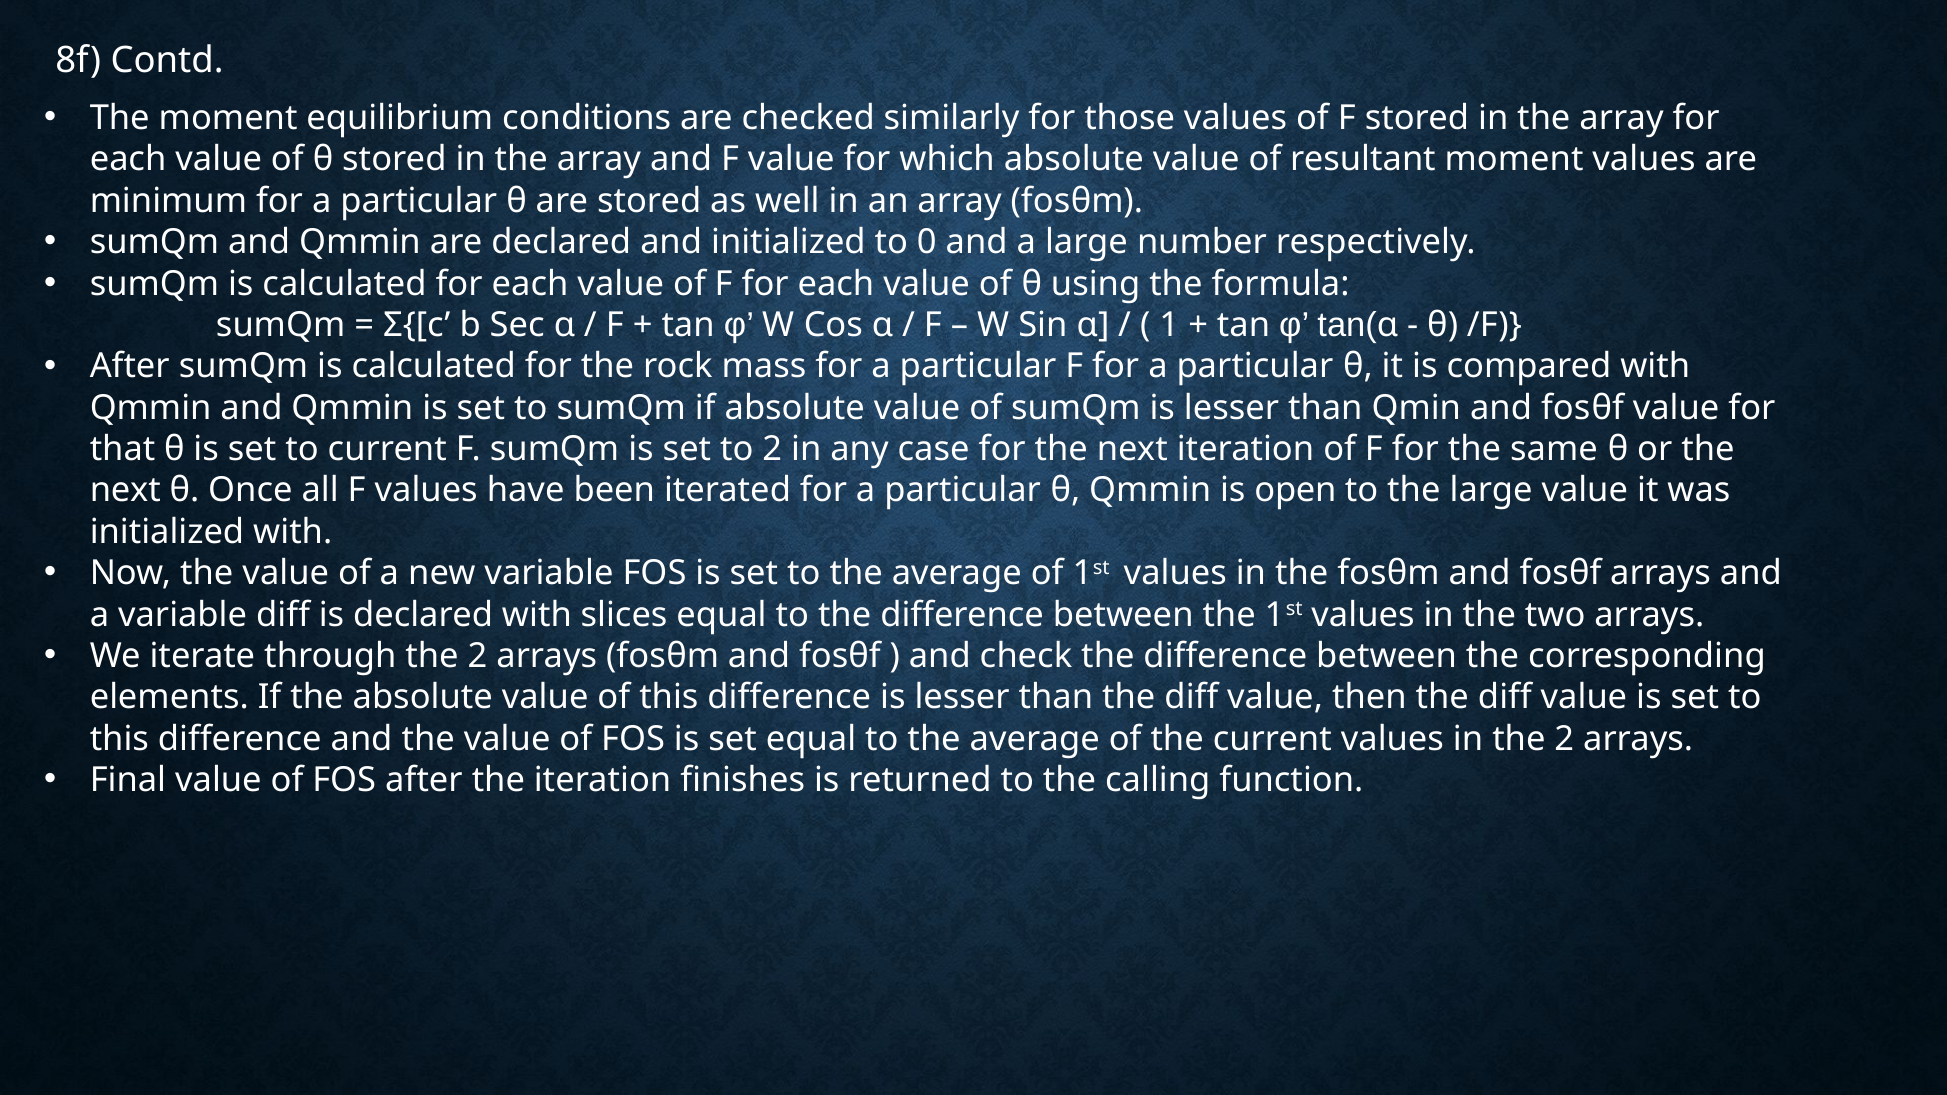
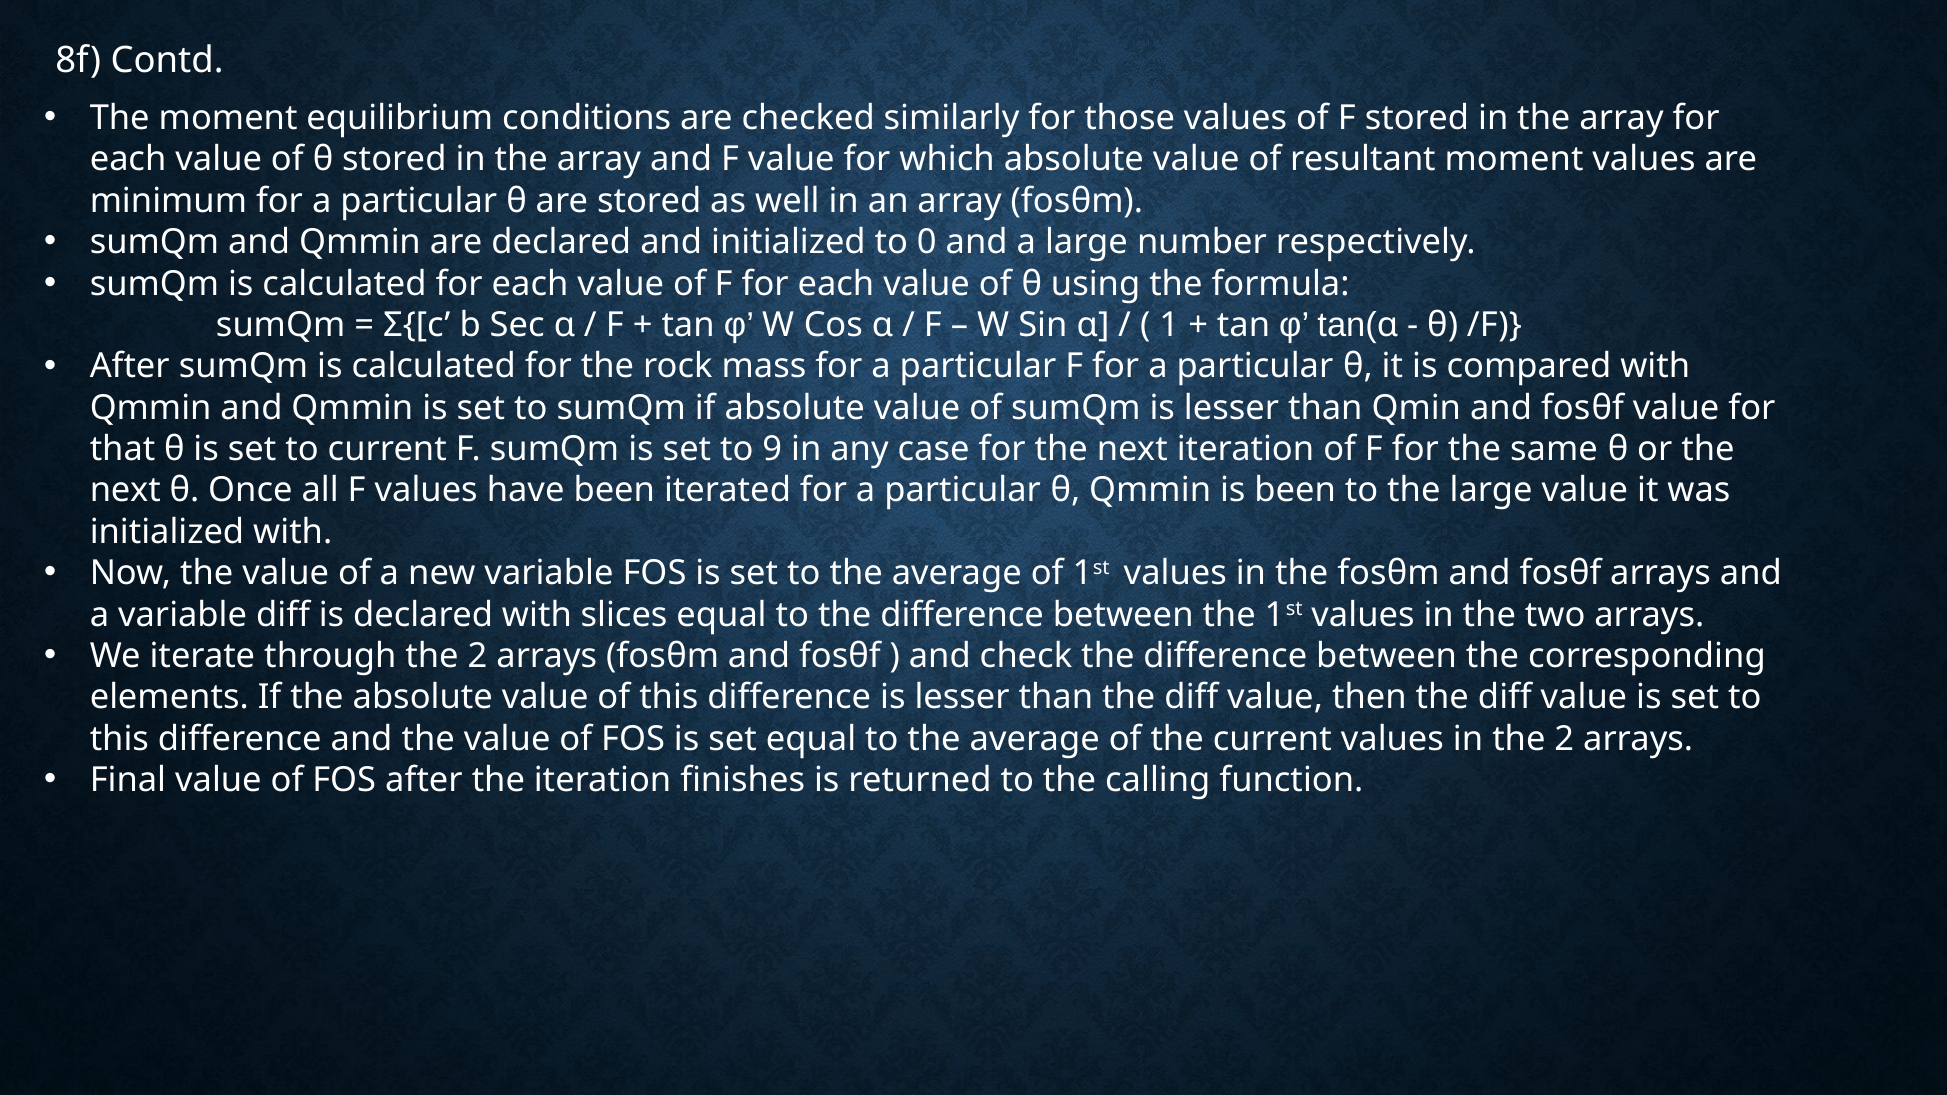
to 2: 2 -> 9 (772, 449)
is open: open -> been (1295, 491)
